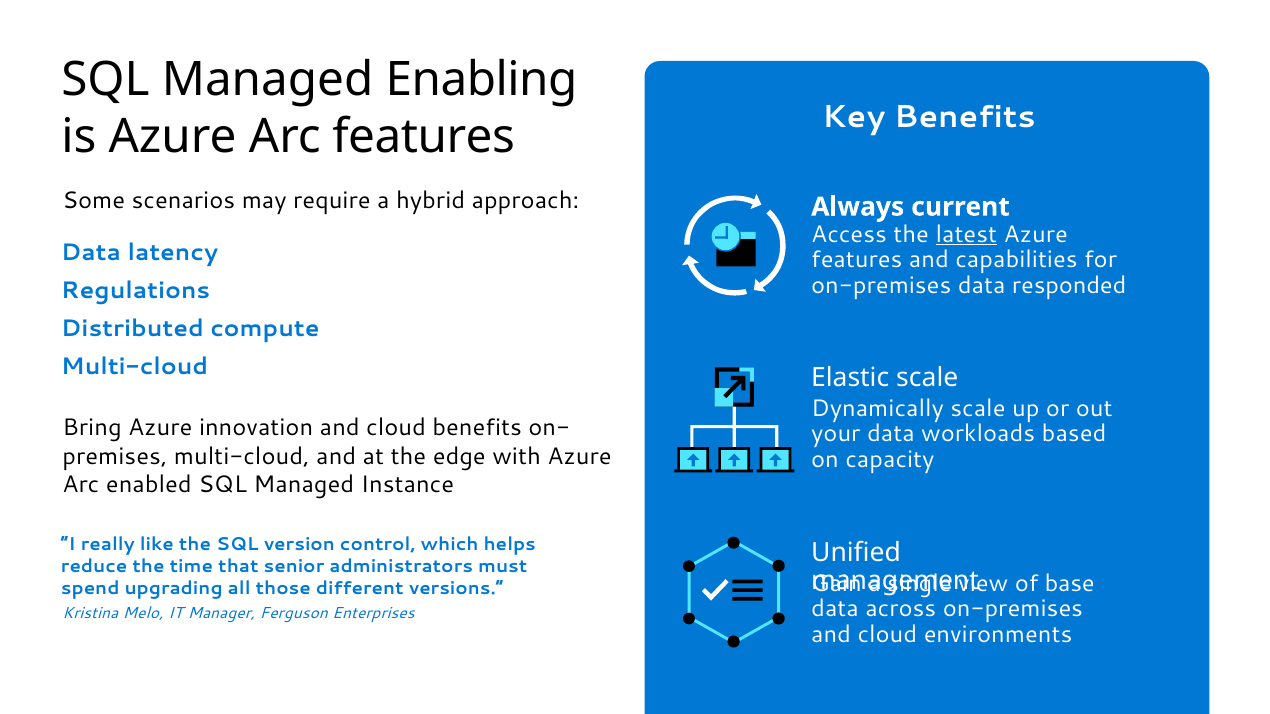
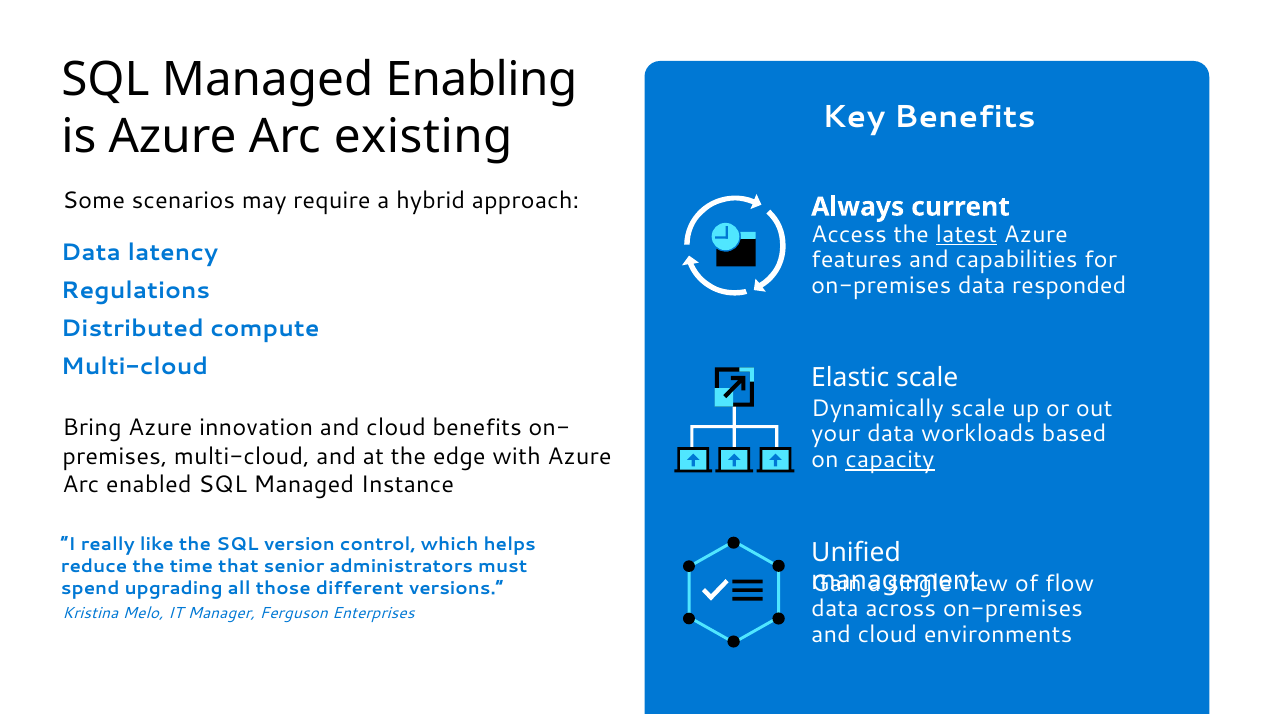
Arc features: features -> existing (423, 137)
capacity underline: none -> present (890, 460)
base: base -> flow (1070, 584)
